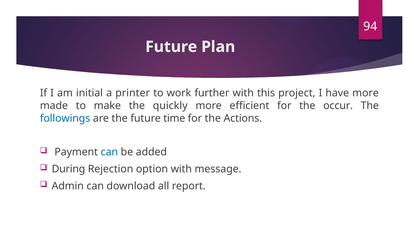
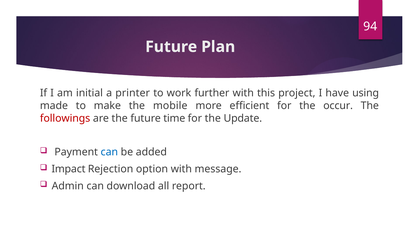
have more: more -> using (366, 93)
quickly: quickly -> mobile (170, 105)
followings colour: blue -> red (65, 118)
Actions: Actions -> Update (243, 118)
During: During -> Impact (68, 169)
